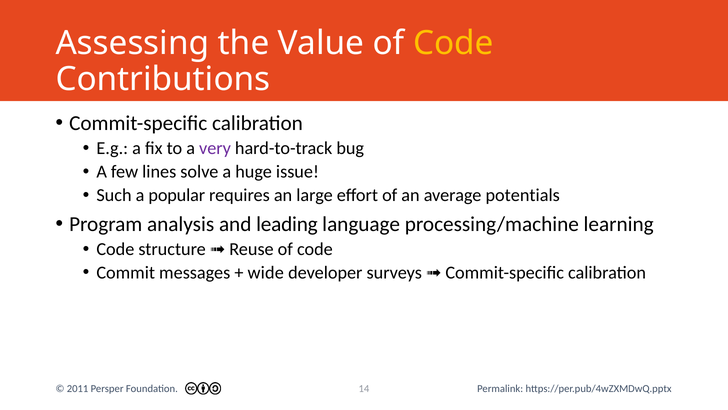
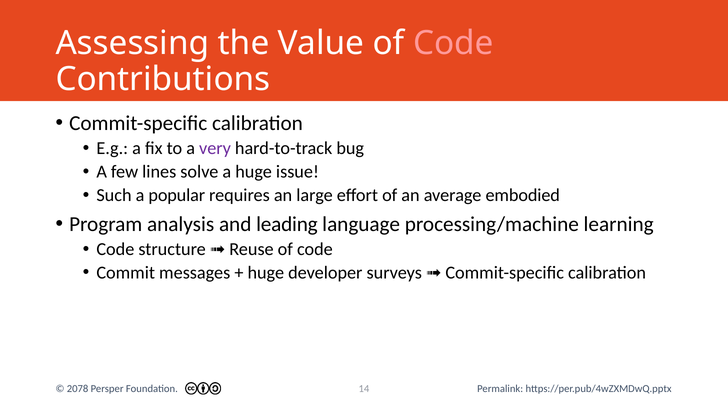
Code colour: yellow -> pink (453, 43)
potentials: potentials -> embodied (523, 195)
wide: wide -> huge (266, 272)
2011: 2011 -> 2078 (78, 388)
